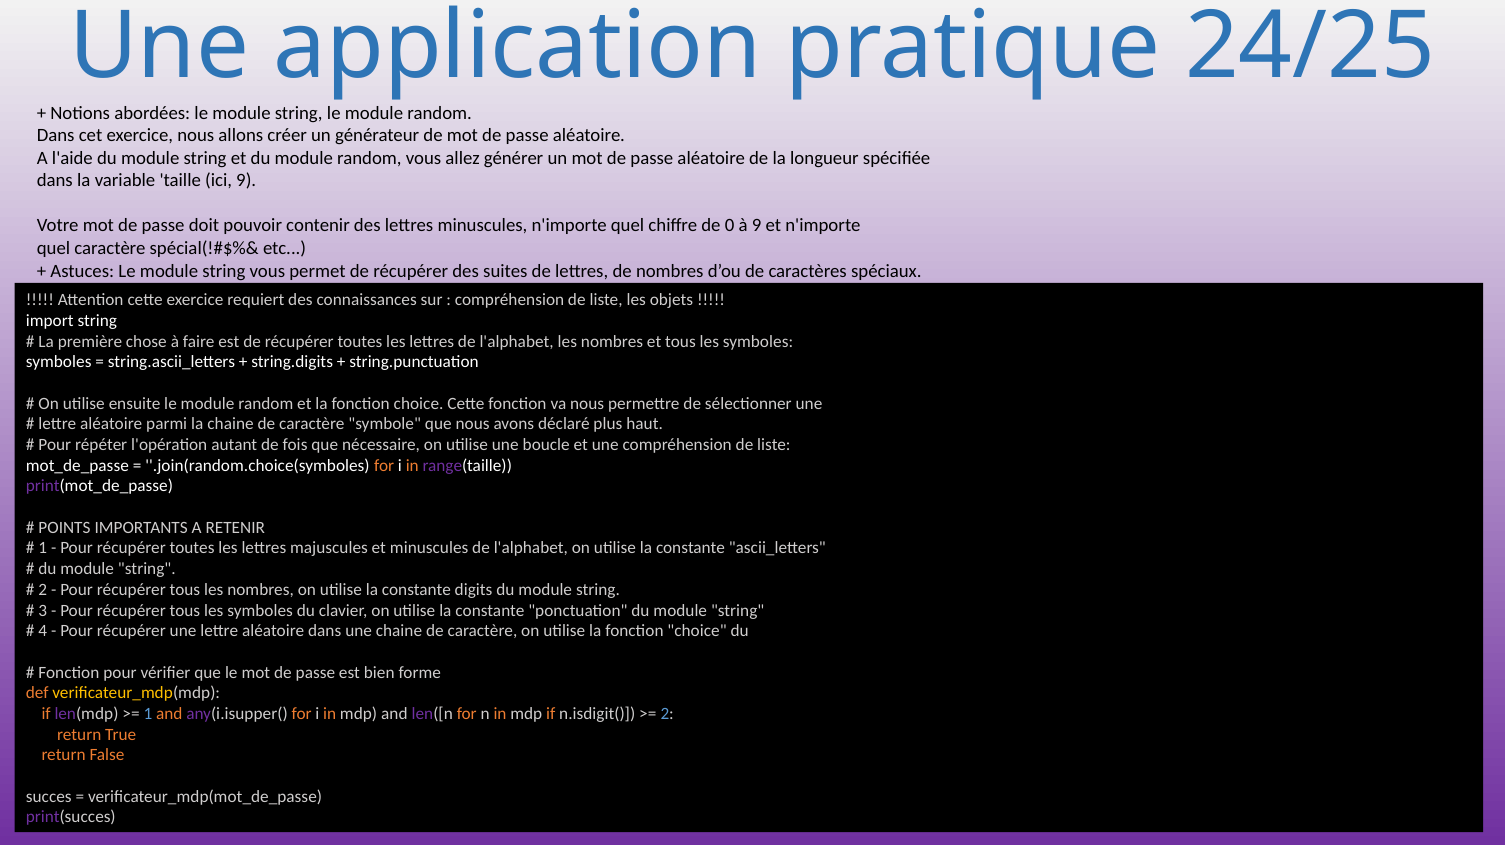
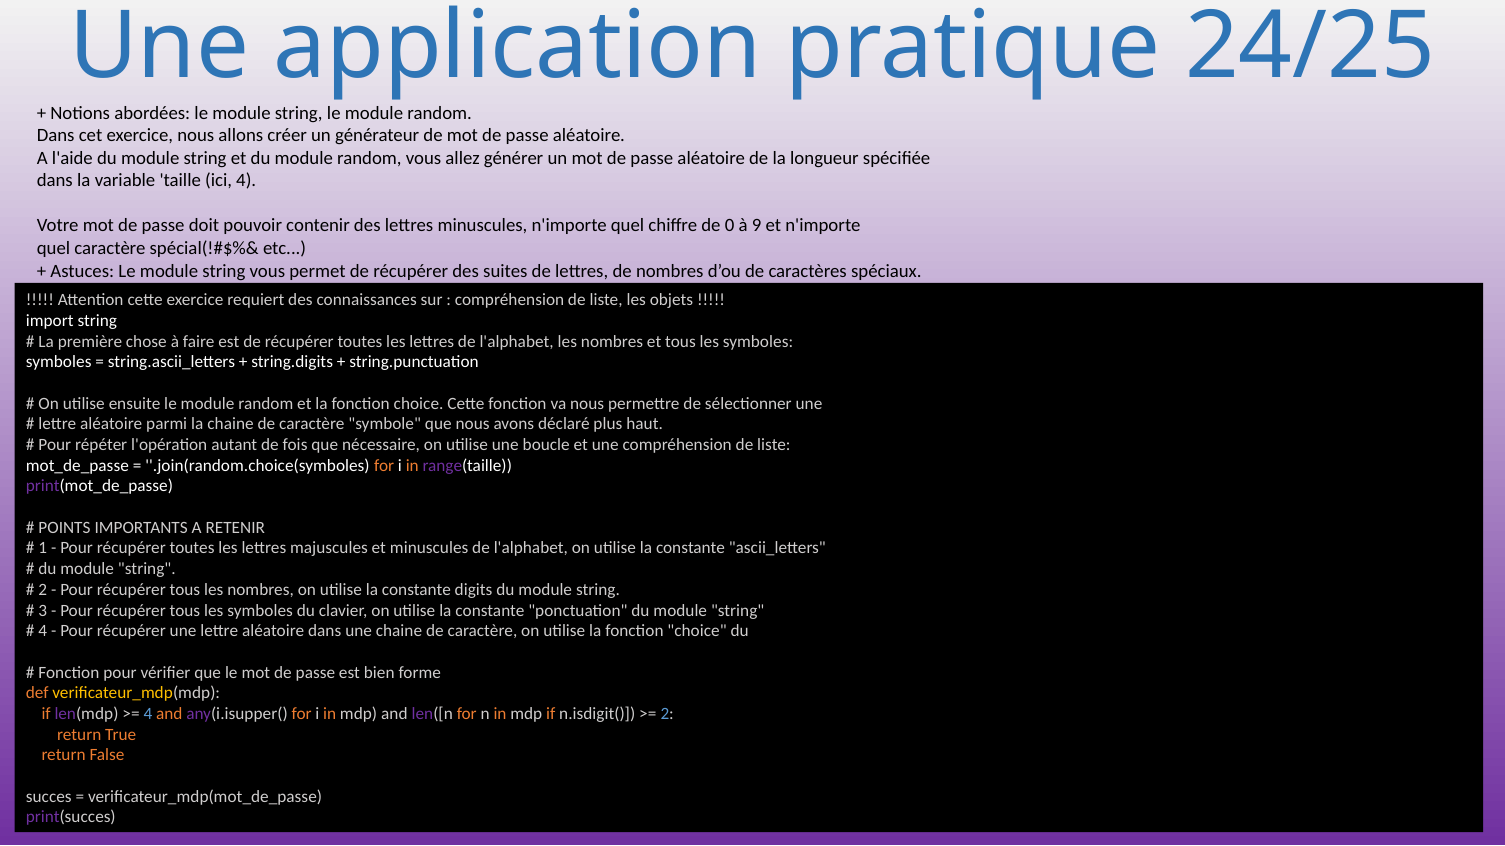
ici 9: 9 -> 4 (246, 181)
1: 1 -> 4 (148, 714)
